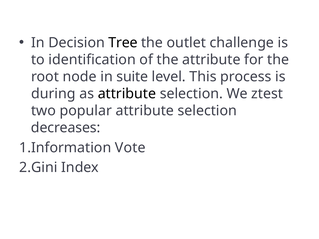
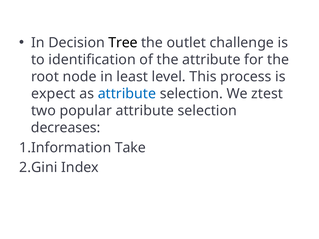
suite: suite -> least (132, 77)
during: during -> expect (53, 94)
attribute colour: black -> blue (127, 94)
Vote: Vote -> Take (130, 148)
